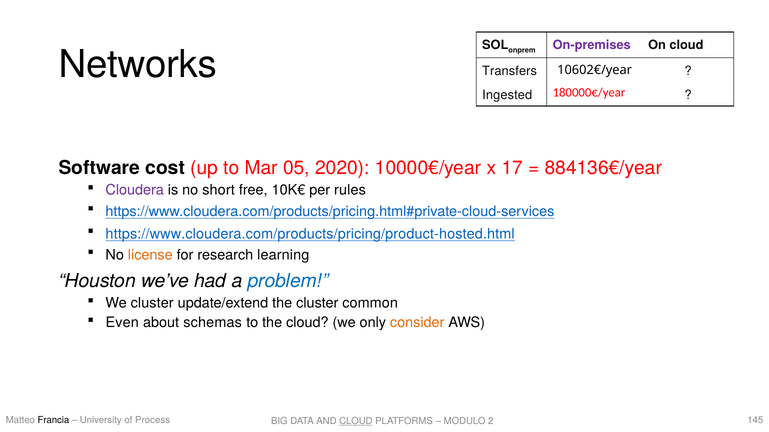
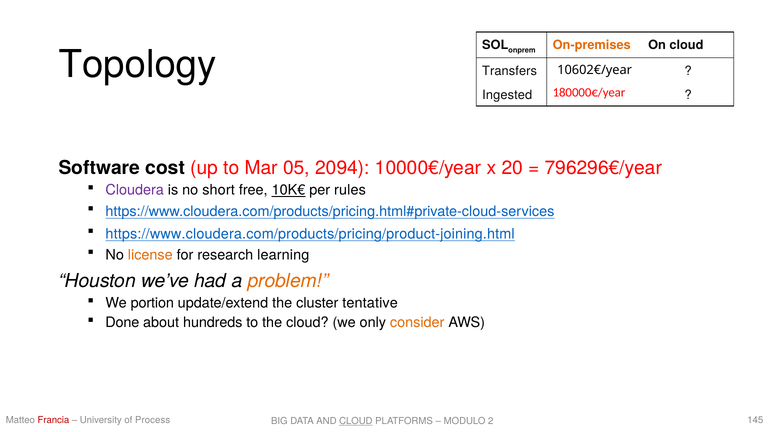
On-premises colour: purple -> orange (592, 45)
Networks: Networks -> Topology (138, 65)
2020: 2020 -> 2094 (342, 168)
17: 17 -> 20 (512, 168)
884136€/year: 884136€/year -> 796296€/year (603, 168)
10K€ underline: none -> present (288, 190)
https://www.cloudera.com/products/pricing/product-hosted.html: https://www.cloudera.com/products/pricing/product-hosted.html -> https://www.cloudera.com/products/pricing/product-joining.html (310, 235)
problem colour: blue -> orange (288, 281)
We cluster: cluster -> portion (152, 304)
common: common -> tentative (370, 304)
Even: Even -> Done (122, 323)
schemas: schemas -> hundreds (213, 323)
Francia colour: black -> red (53, 421)
